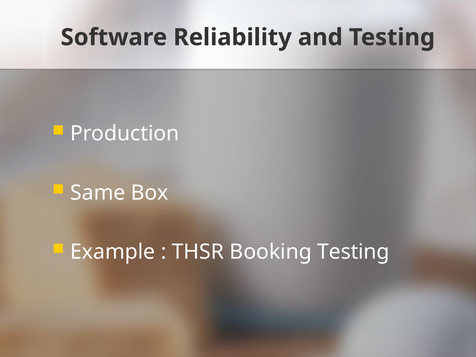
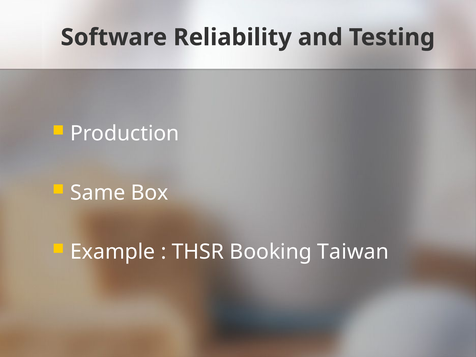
Booking Testing: Testing -> Taiwan (353, 252)
